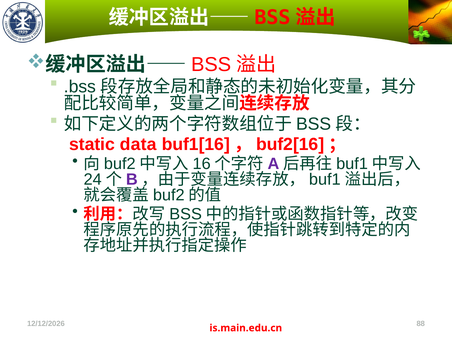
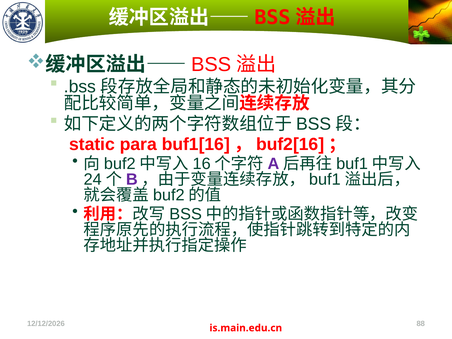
data: data -> para (138, 144)
